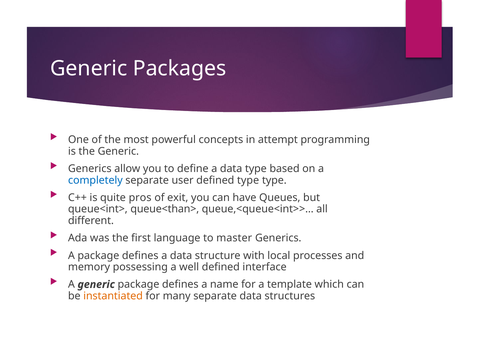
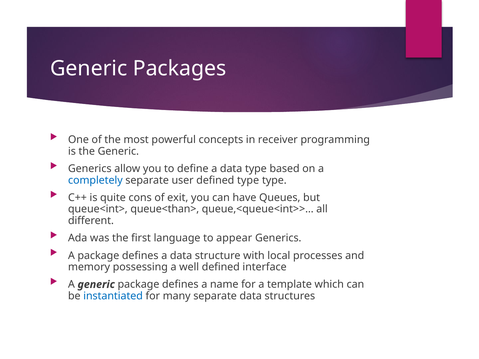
attempt: attempt -> receiver (278, 140)
pros: pros -> cons (140, 198)
master: master -> appear (234, 238)
instantiated colour: orange -> blue (113, 296)
